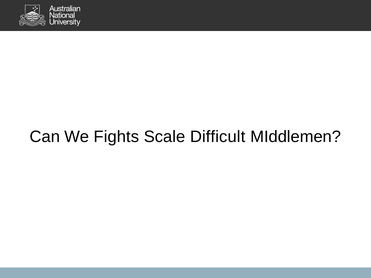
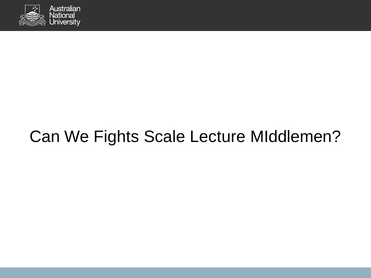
Difficult: Difficult -> Lecture (218, 137)
